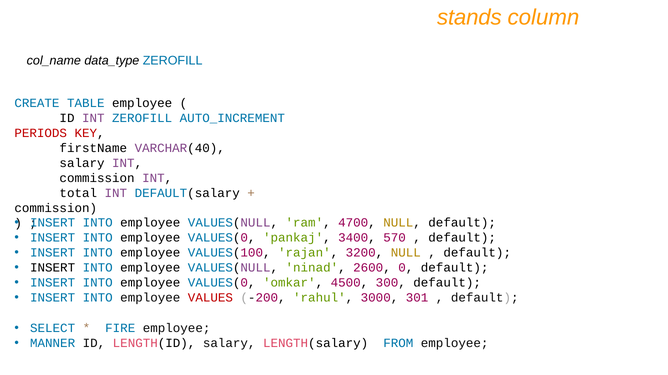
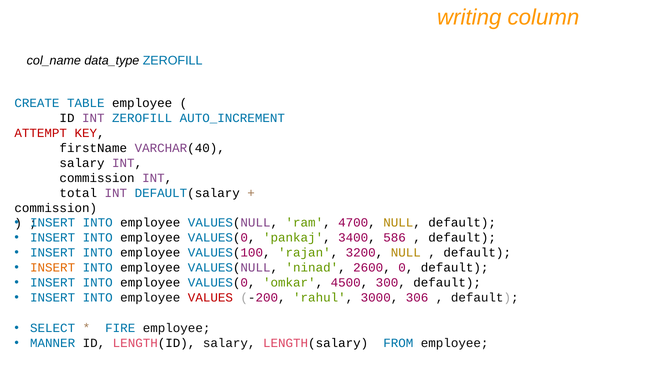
stands: stands -> writing (469, 17)
PERIODS: PERIODS -> ATTEMPT (41, 133)
570: 570 -> 586 (395, 238)
INSERT colour: black -> orange (53, 268)
301: 301 -> 306 (417, 298)
